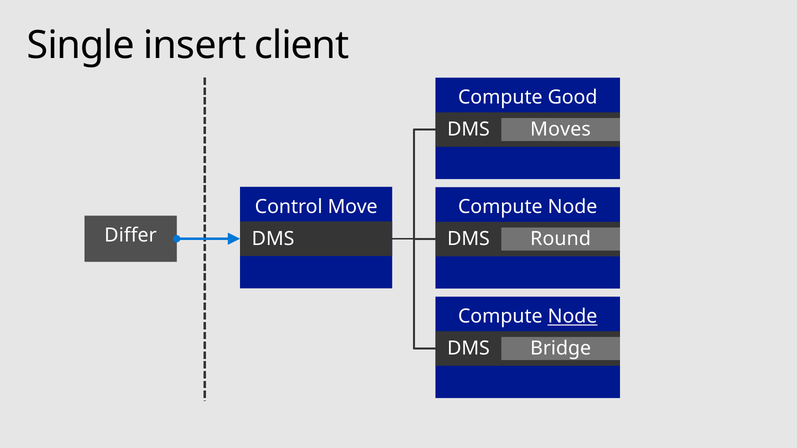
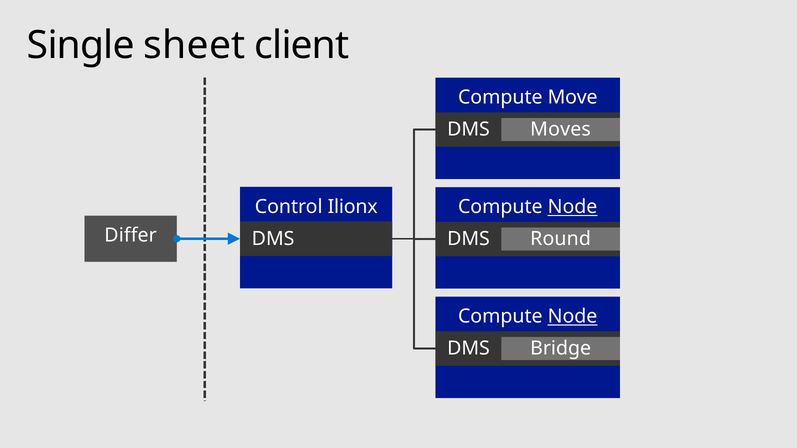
insert: insert -> sheet (194, 46)
Good: Good -> Move (573, 98)
Move: Move -> Ilionx (353, 207)
Node underline: none -> present (573, 207)
